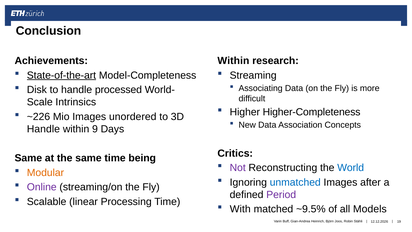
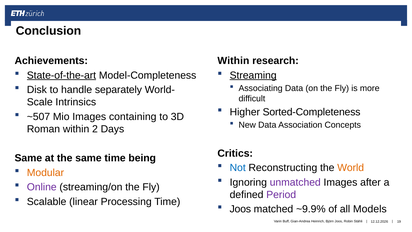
Streaming underline: none -> present (253, 75)
processed: processed -> separately (118, 90)
Higher-Completeness: Higher-Completeness -> Sorted-Completeness (312, 112)
~226: ~226 -> ~507 (38, 117)
unordered: unordered -> containing (133, 117)
Handle: Handle -> Roman (43, 129)
9: 9 -> 2 (95, 129)
Not colour: purple -> blue (238, 168)
World colour: blue -> orange (351, 168)
unmatched colour: blue -> purple (295, 182)
With: With -> Joos (240, 209)
~9.5%: ~9.5% -> ~9.9% (311, 209)
